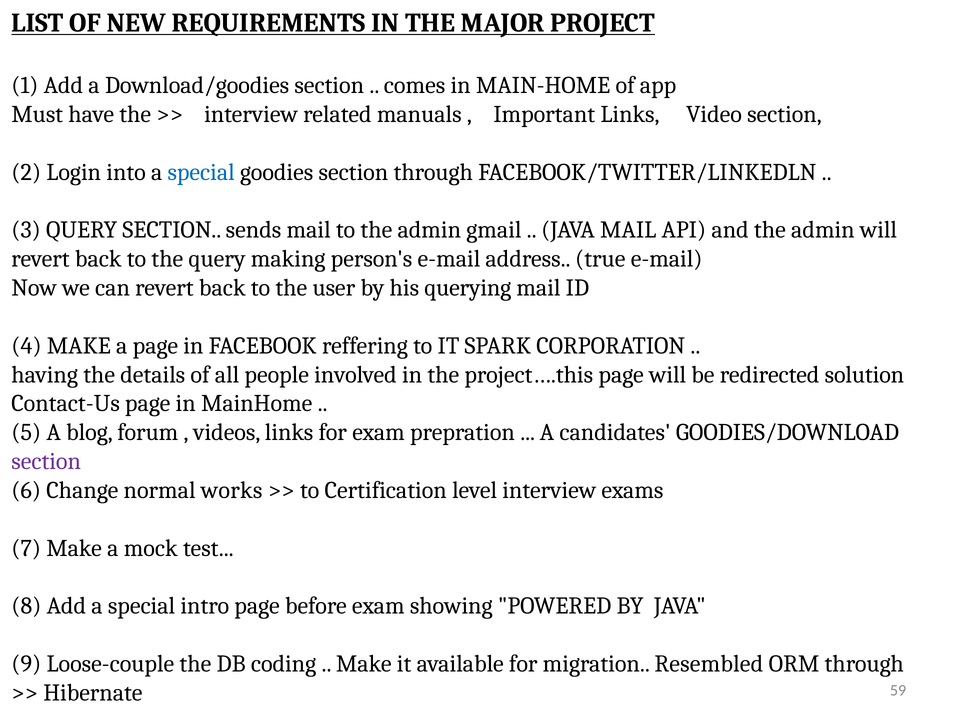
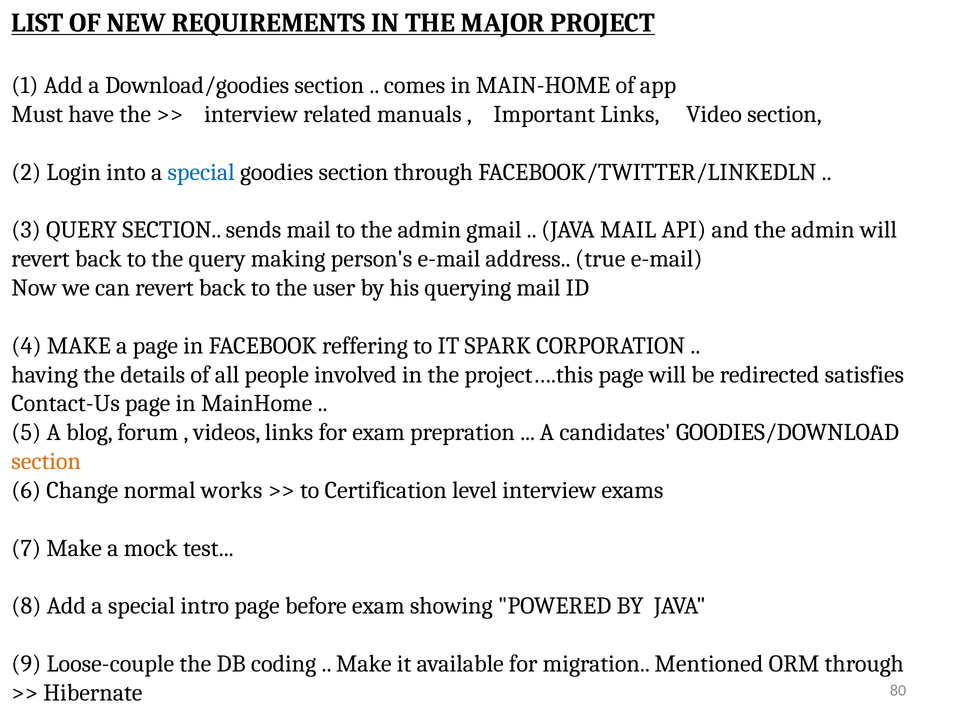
solution: solution -> satisfies (864, 375)
section colour: purple -> orange (46, 461)
Resembled: Resembled -> Mentioned (709, 664)
59: 59 -> 80 (898, 690)
